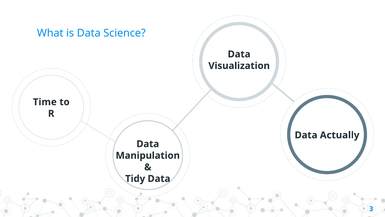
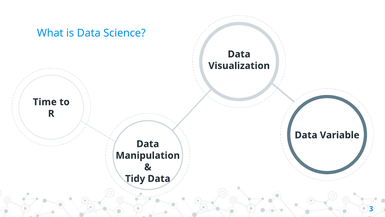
Actually: Actually -> Variable (340, 135)
